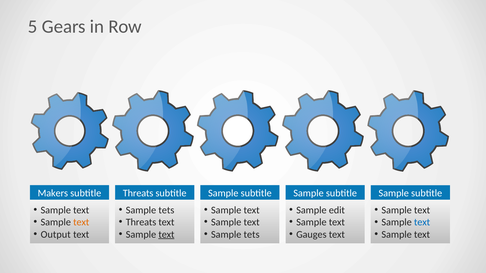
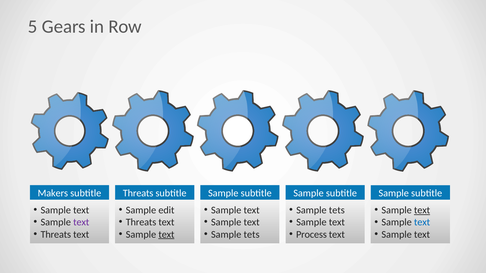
tets: tets -> edit (166, 210)
edit: edit -> tets (337, 210)
text underline: none -> present (422, 210)
text colour: orange -> purple (81, 223)
Output: Output -> Threats (56, 235)
Gauges: Gauges -> Process (311, 235)
